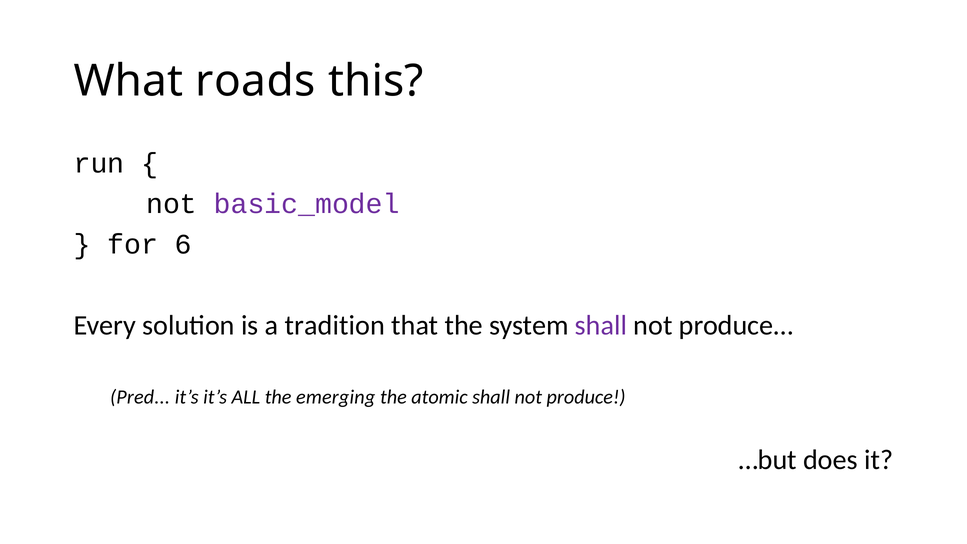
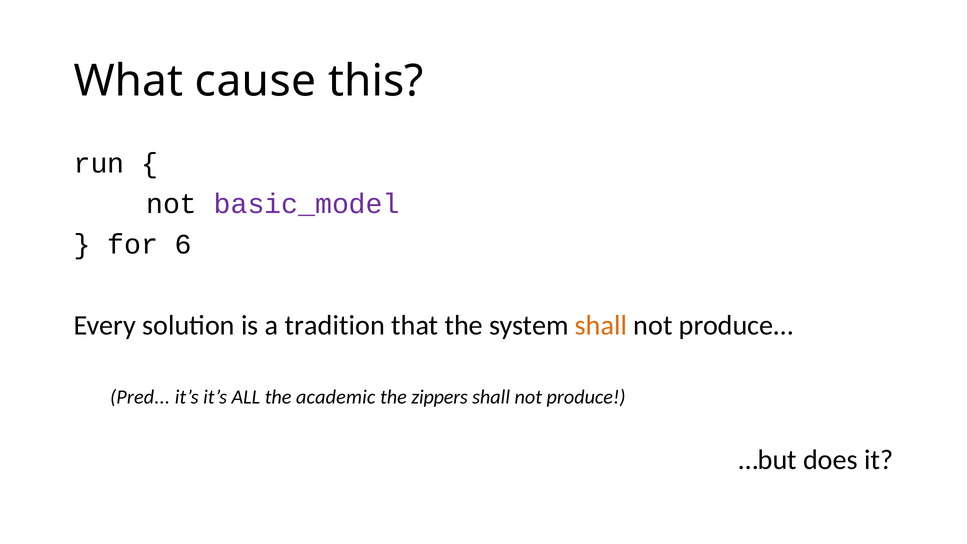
roads: roads -> cause (256, 81)
shall colour: purple -> orange (601, 325)
emerging: emerging -> academic (336, 397)
atomic: atomic -> zippers (440, 397)
